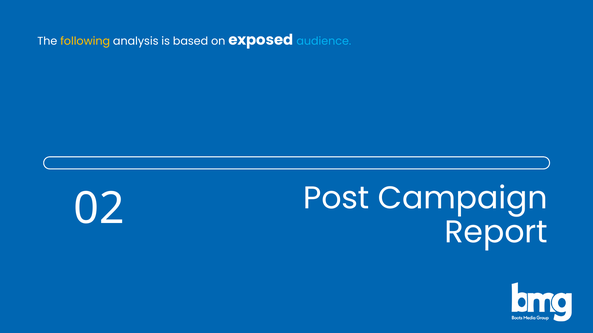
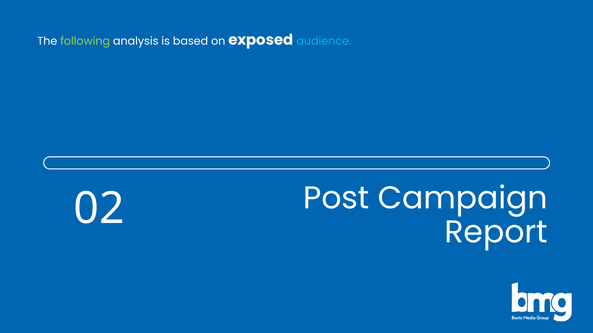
following colour: yellow -> light green (85, 41)
